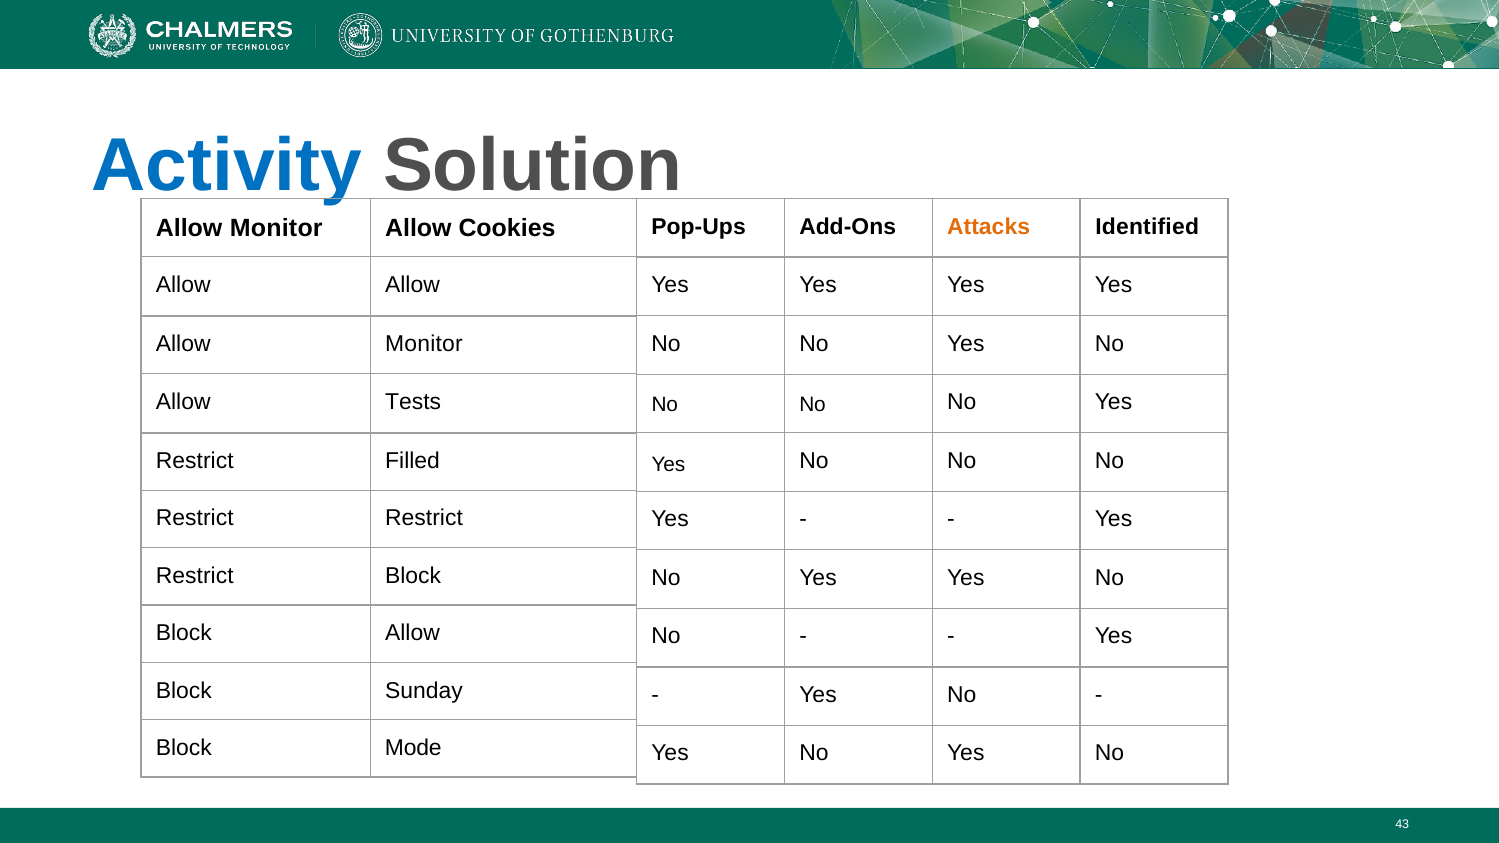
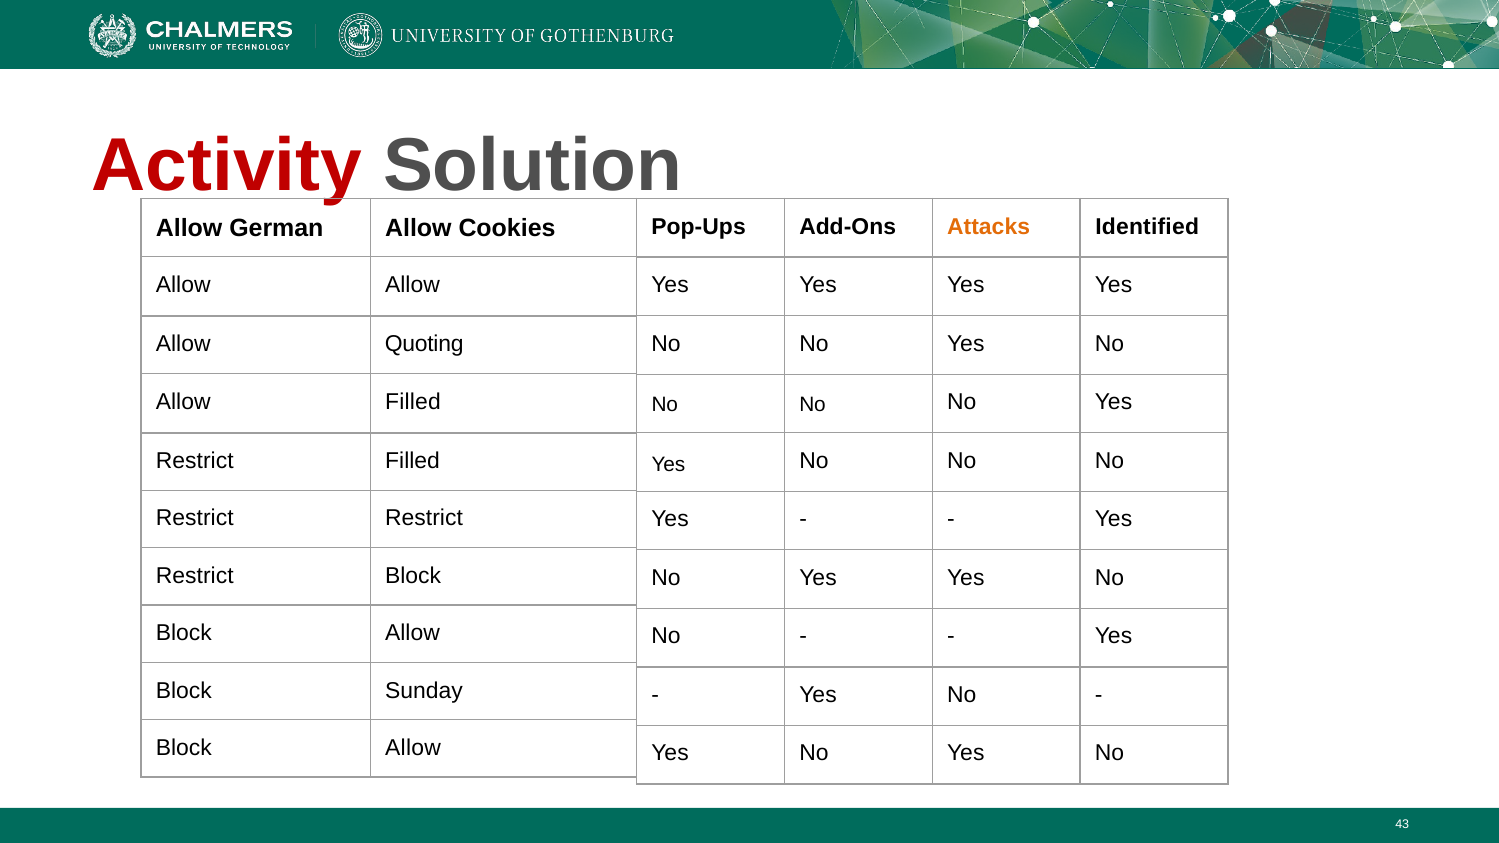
Activity colour: blue -> red (227, 166)
Monitor: Monitor -> German (276, 228)
Monitor: Monitor -> Quoting (424, 344)
Allow Tests: Tests -> Filled (413, 402)
Mode: Mode -> Allow (413, 748)
